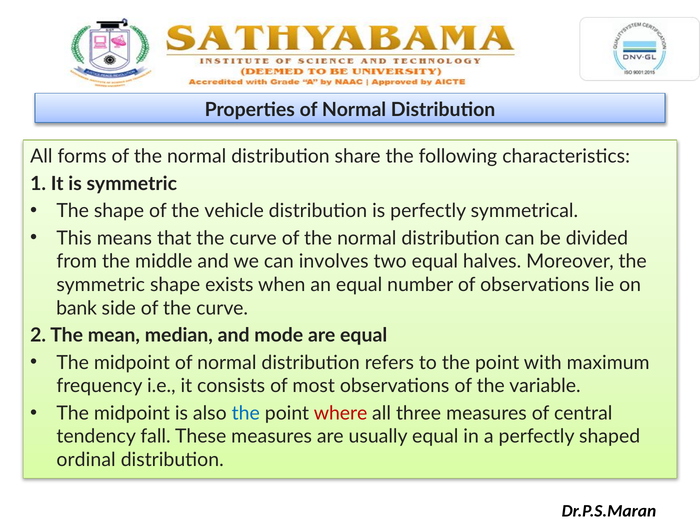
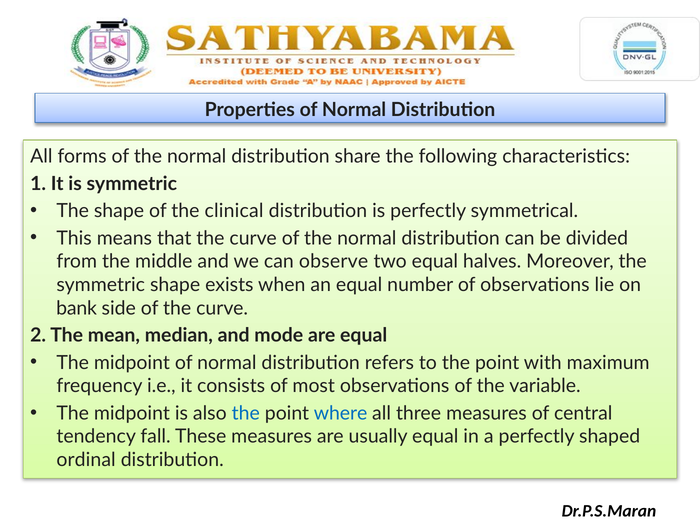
vehicle: vehicle -> clinical (234, 211)
involves: involves -> observe (334, 262)
where colour: red -> blue (341, 413)
